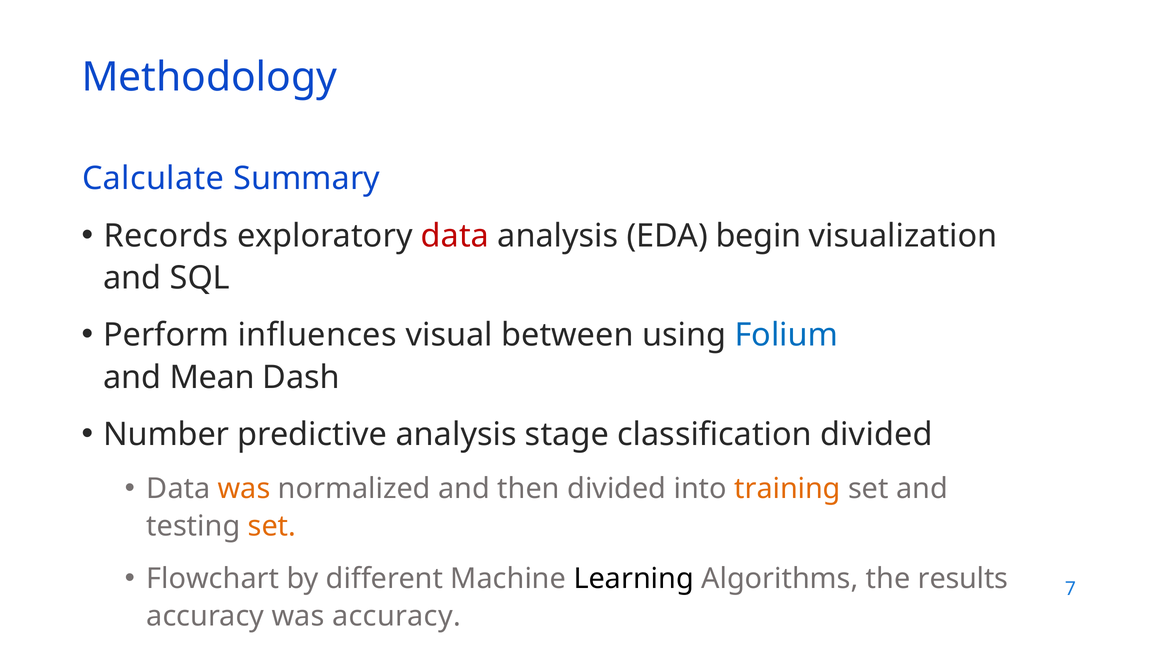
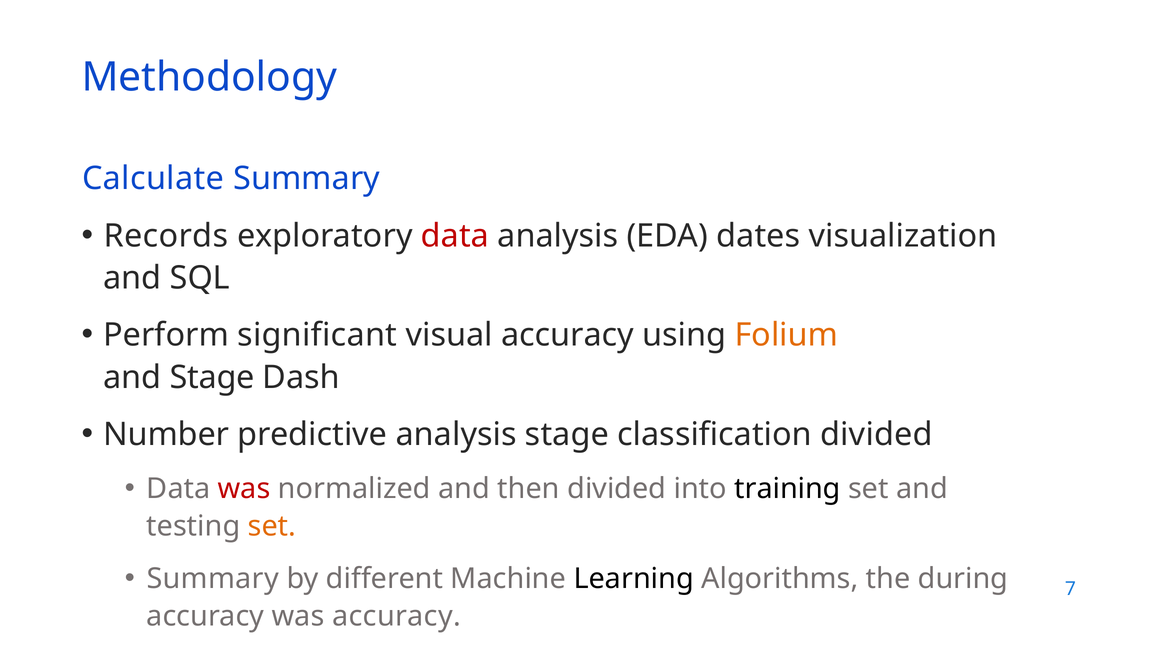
begin: begin -> dates (758, 236)
influences: influences -> significant (317, 335)
visual between: between -> accuracy (568, 335)
Folium colour: blue -> orange (786, 335)
and Mean: Mean -> Stage (212, 377)
was colour: orange -> red (244, 489)
training colour: orange -> black (788, 489)
Flowchart: Flowchart -> Summary (213, 579)
results: results -> during (963, 579)
